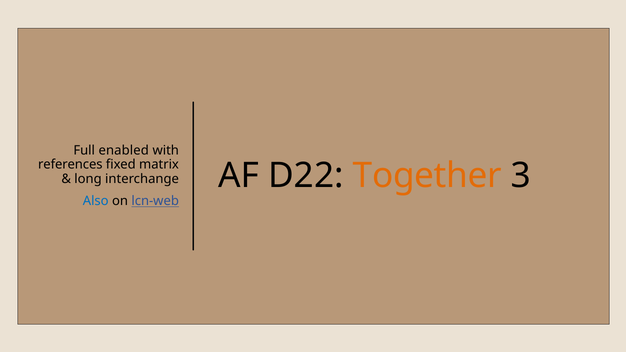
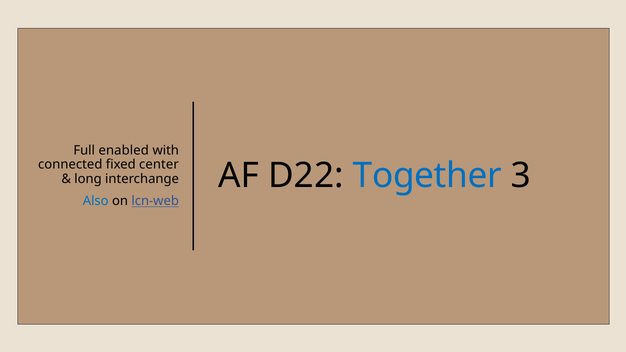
references: references -> connected (70, 165)
matrix: matrix -> center (159, 165)
Together colour: orange -> blue (427, 176)
